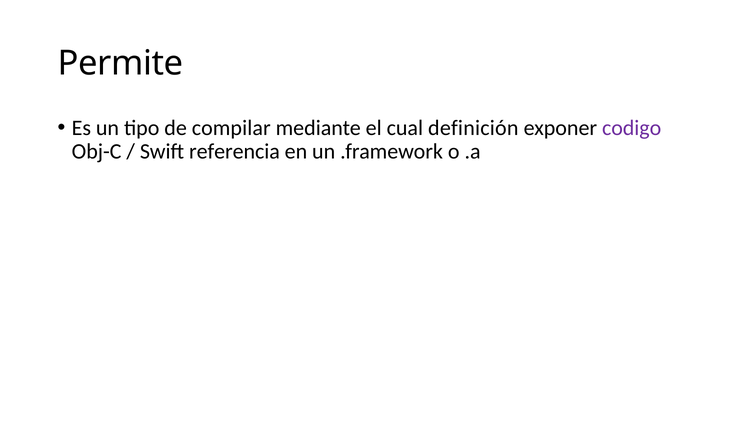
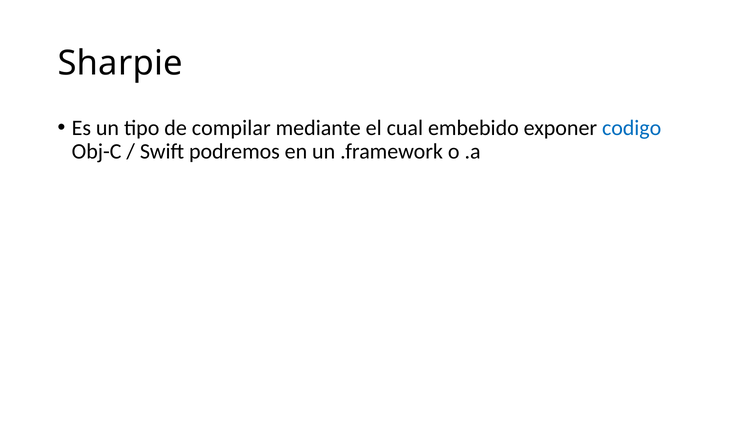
Permite: Permite -> Sharpie (120, 63)
definición: definición -> embebido (473, 128)
codigo colour: purple -> blue (632, 128)
referencia: referencia -> podremos (234, 151)
